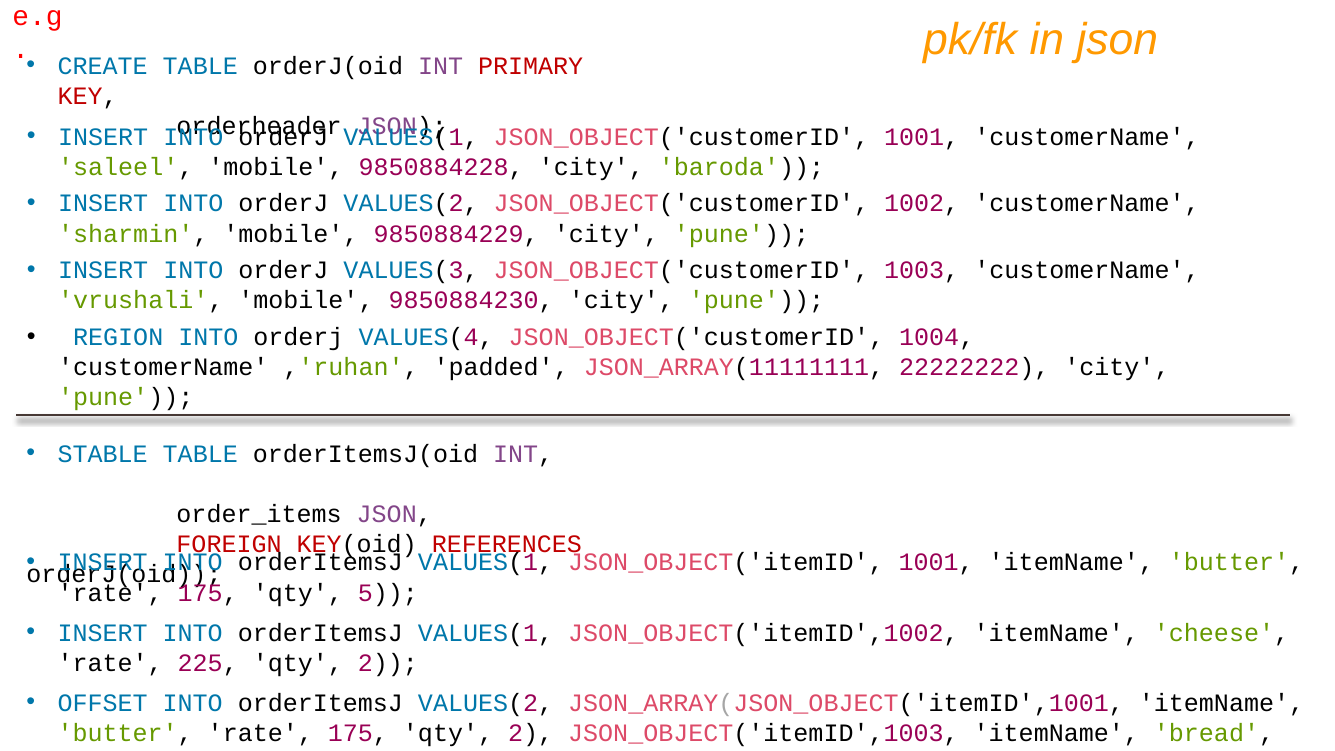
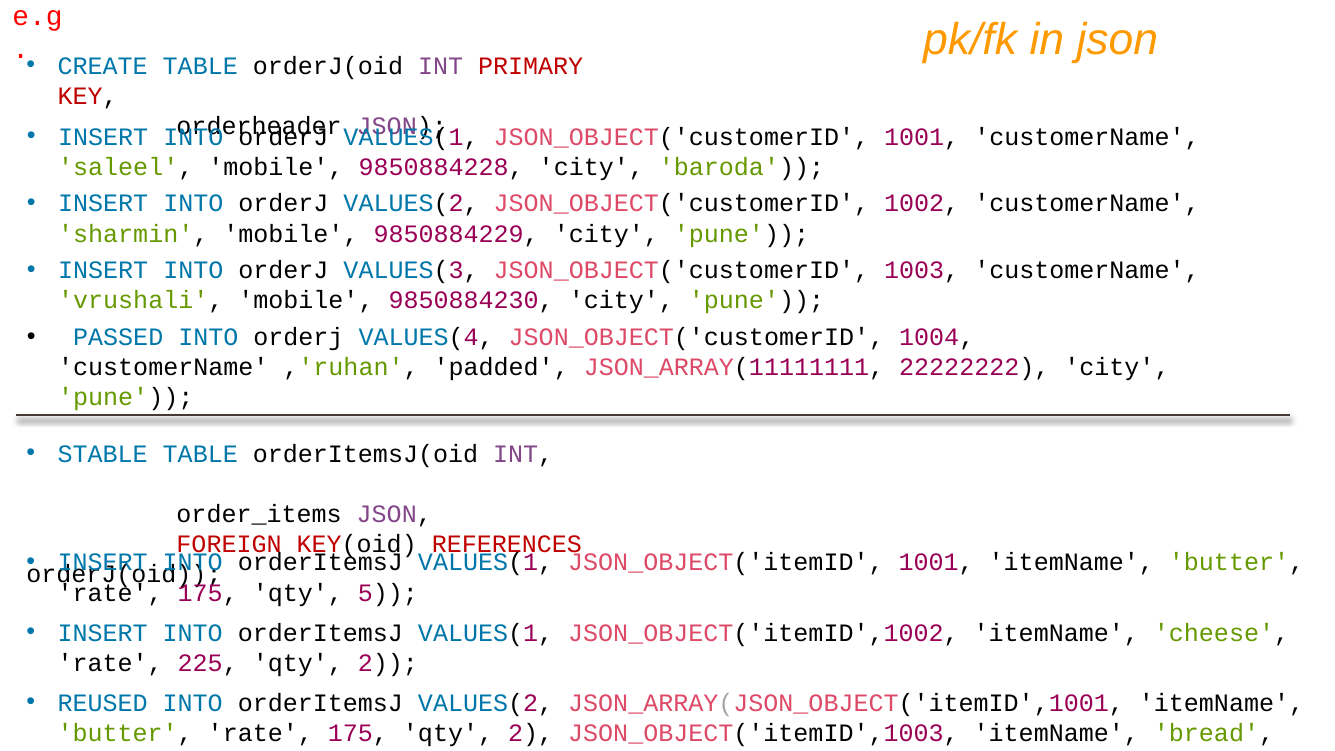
REGION: REGION -> PASSED (118, 337)
OFFSET: OFFSET -> REUSED (103, 703)
